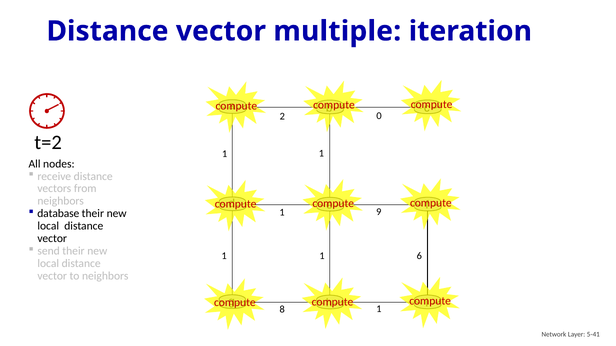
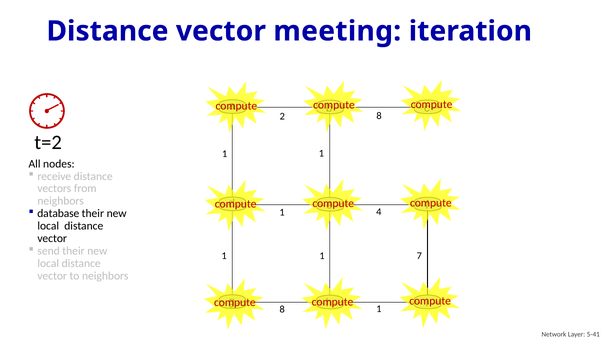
multiple: multiple -> meeting (337, 31)
2 0: 0 -> 8 (379, 116)
9: 9 -> 4 (379, 212)
6: 6 -> 7 (419, 256)
